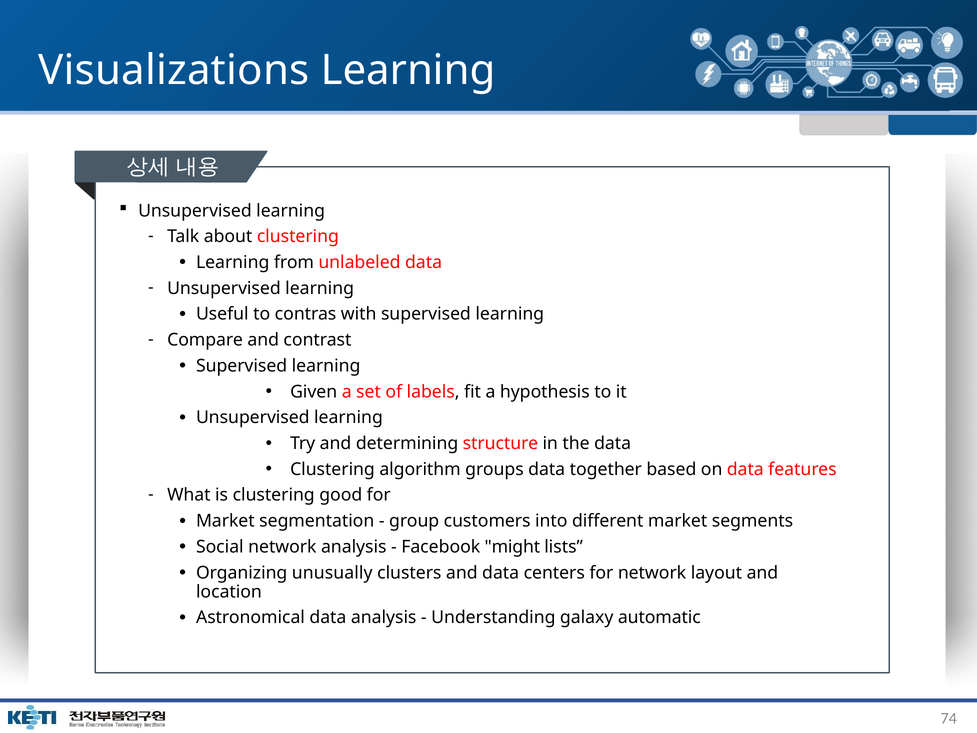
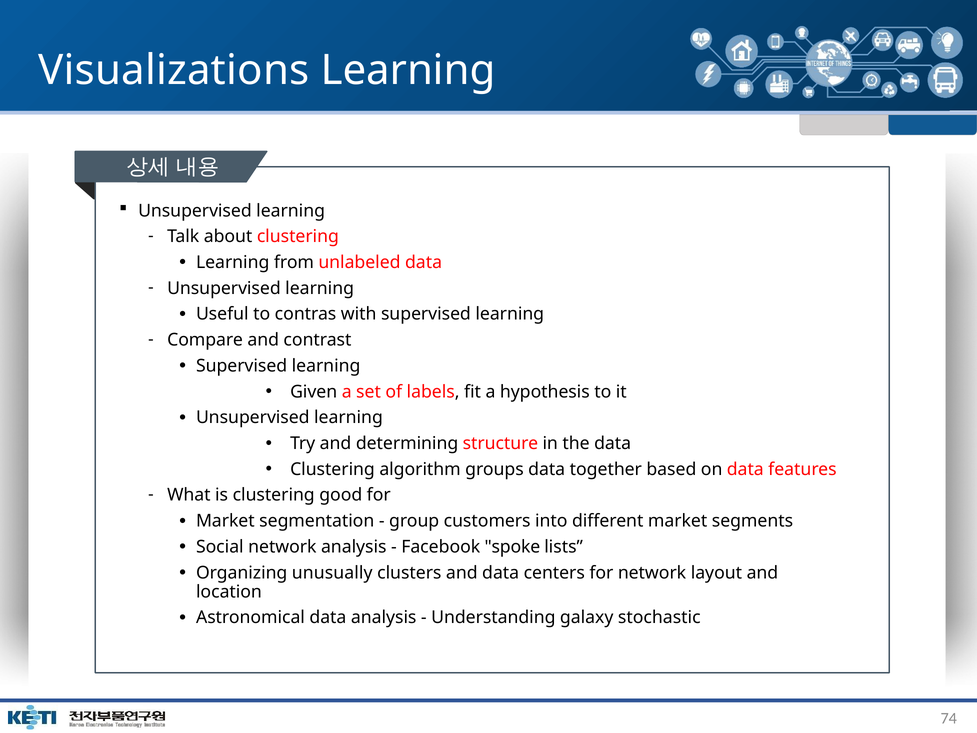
might: might -> spoke (512, 547)
automatic: automatic -> stochastic (659, 617)
